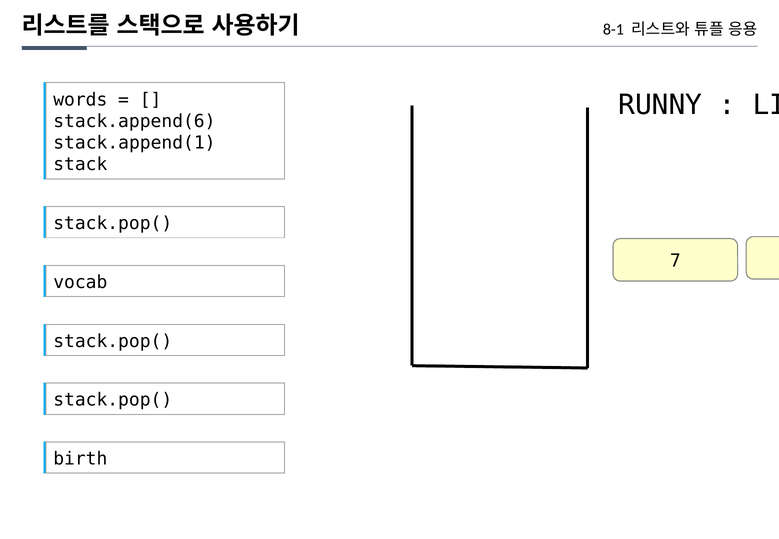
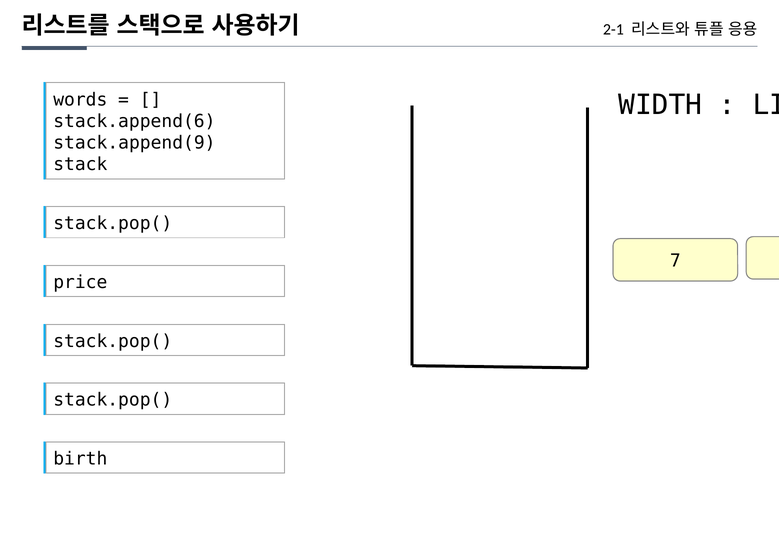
8-1: 8-1 -> 2-1 (613, 29)
RUNNY: RUNNY -> WIDTH (660, 105)
stack.append(1: stack.append(1 -> stack.append(9 (134, 143)
vocab: vocab -> price (80, 282)
